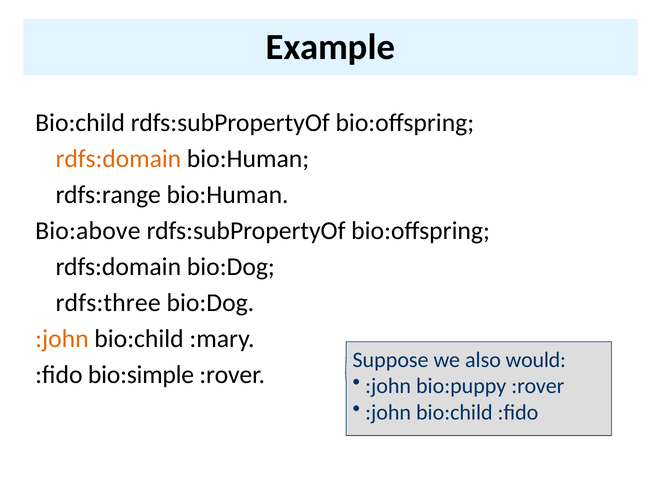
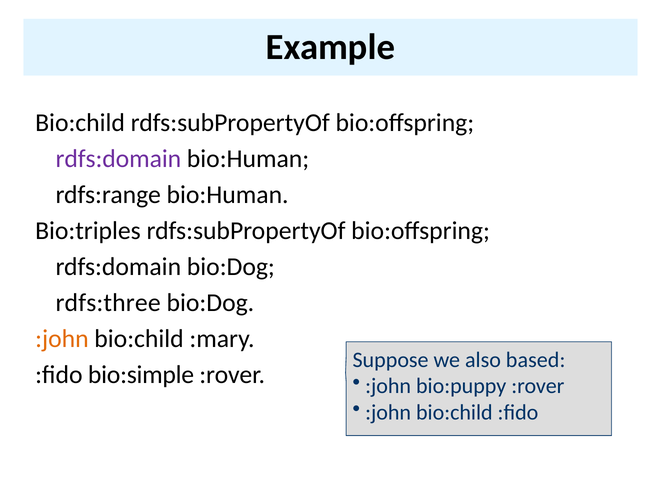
rdfs:domain colour: orange -> purple (118, 159)
Bio:above: Bio:above -> Bio:triples (88, 231)
would: would -> based (536, 360)
